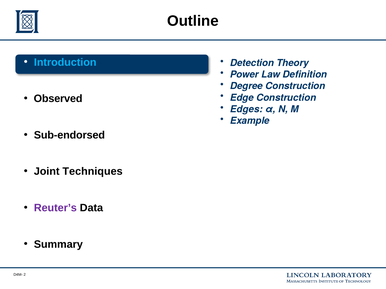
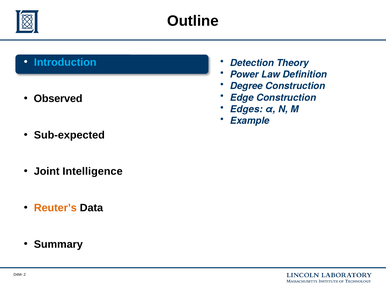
Sub-endorsed: Sub-endorsed -> Sub-expected (69, 135)
Techniques: Techniques -> Intelligence (93, 172)
Reuter’s colour: purple -> orange (55, 208)
